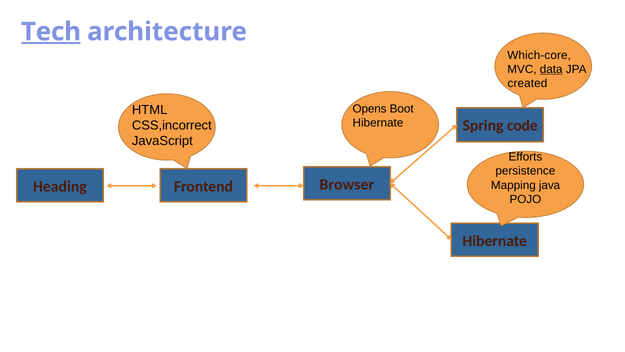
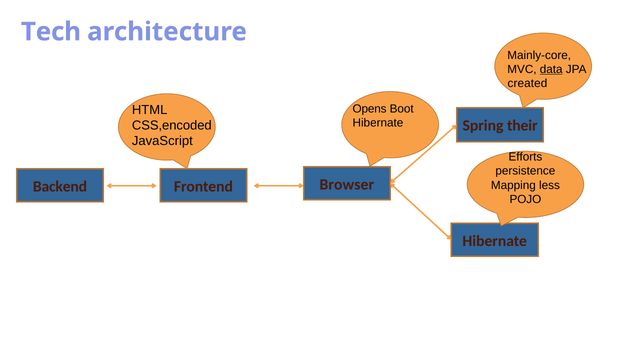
Tech underline: present -> none (51, 32)
Which-core: Which-core -> Mainly-core (539, 55)
CSS,incorrect: CSS,incorrect -> CSS,encoded (172, 125)
code: code -> their (522, 126)
java: java -> less (550, 185)
Heading: Heading -> Backend (60, 186)
